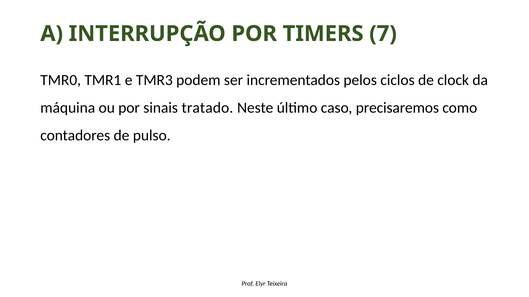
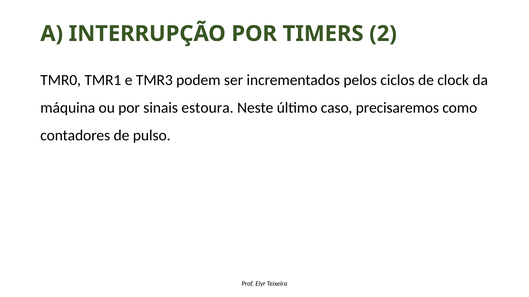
7: 7 -> 2 (383, 34)
tratado: tratado -> estoura (207, 108)
